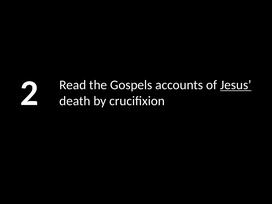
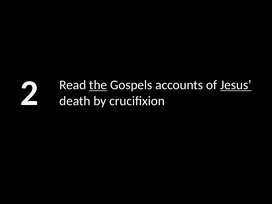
the underline: none -> present (98, 85)
